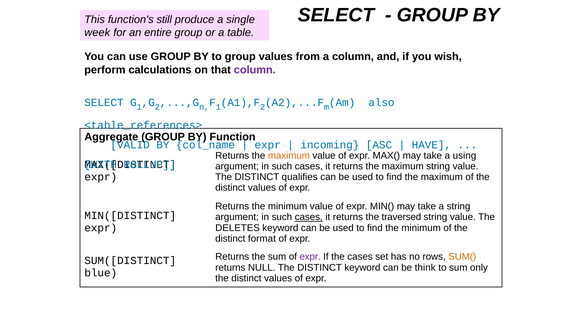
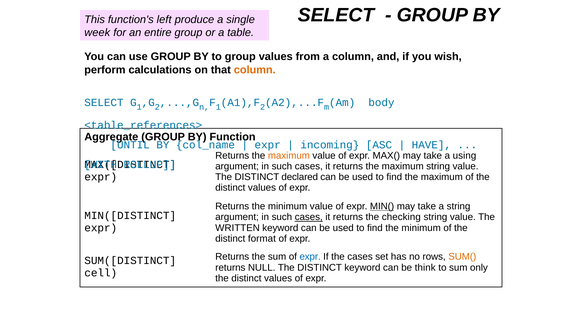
still: still -> left (164, 20)
column colour: purple -> orange (255, 70)
also: also -> body (381, 103)
VALID: VALID -> UNTIL (130, 145)
qualifies: qualifies -> declared (300, 177)
MIN( underline: none -> present (382, 207)
traversed: traversed -> checking (401, 217)
DELETES: DELETES -> WRITTEN (238, 228)
expr colour: purple -> blue (310, 257)
blue: blue -> cell (101, 273)
